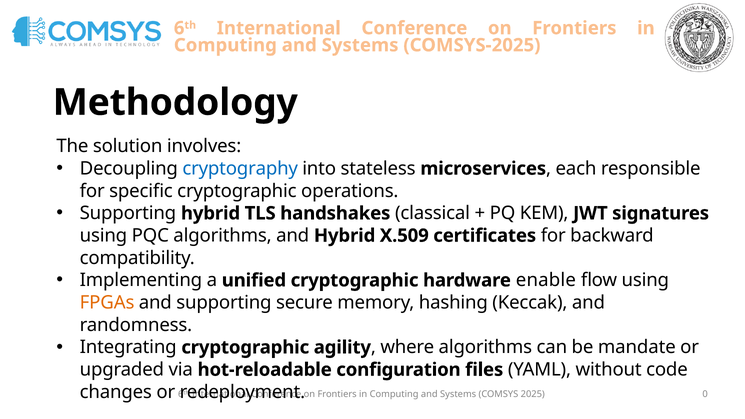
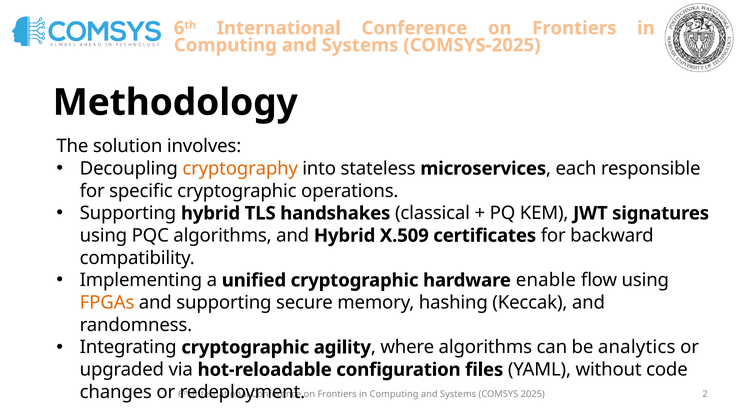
cryptography colour: blue -> orange (240, 169)
mandate: mandate -> analytics (637, 347)
0: 0 -> 2 (705, 394)
